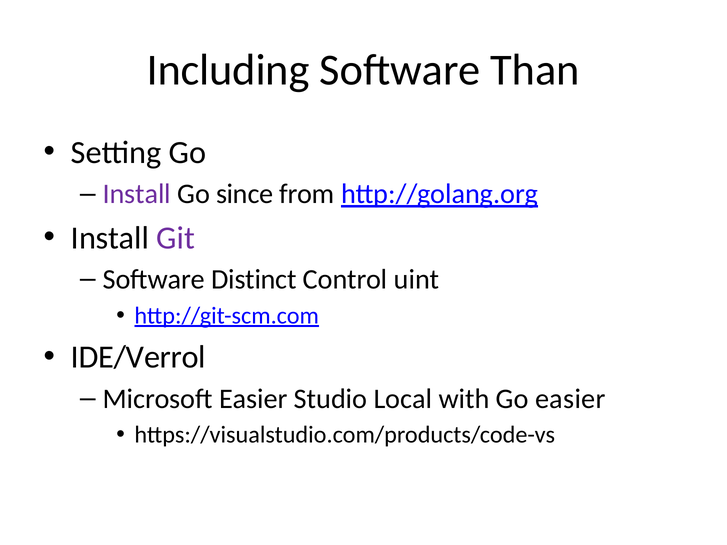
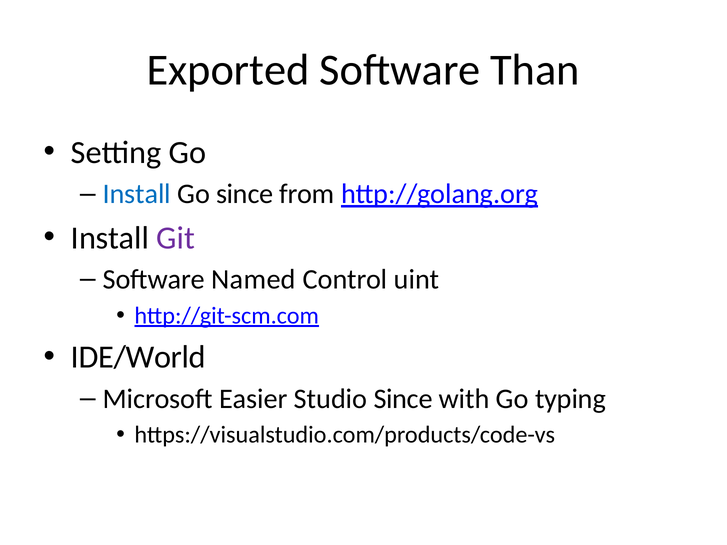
Including: Including -> Exported (228, 70)
Install colour: purple -> blue (137, 194)
Distinct: Distinct -> Named (254, 280)
IDE/Verrol: IDE/Verrol -> IDE/World (138, 357)
Studio Local: Local -> Since (403, 399)
Go easier: easier -> typing (571, 399)
